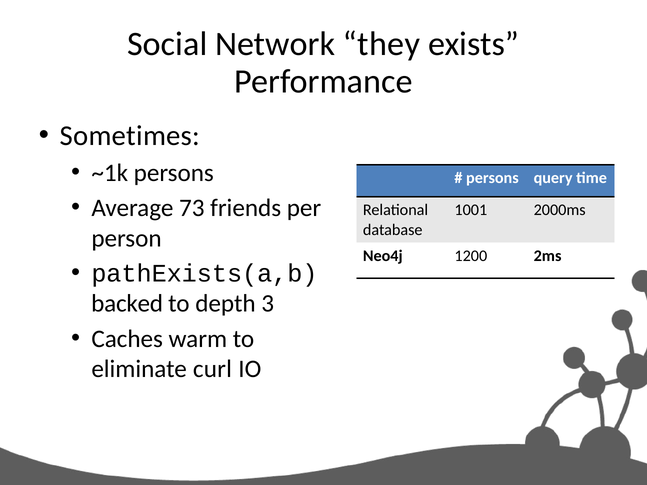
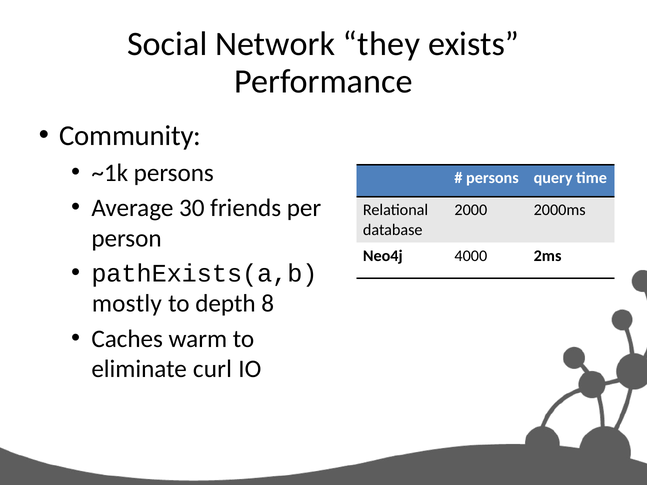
Sometimes: Sometimes -> Community (130, 136)
73: 73 -> 30 (192, 208)
1001: 1001 -> 2000 (471, 210)
1200: 1200 -> 4000 (471, 256)
backed: backed -> mostly (127, 304)
3: 3 -> 8 (268, 304)
